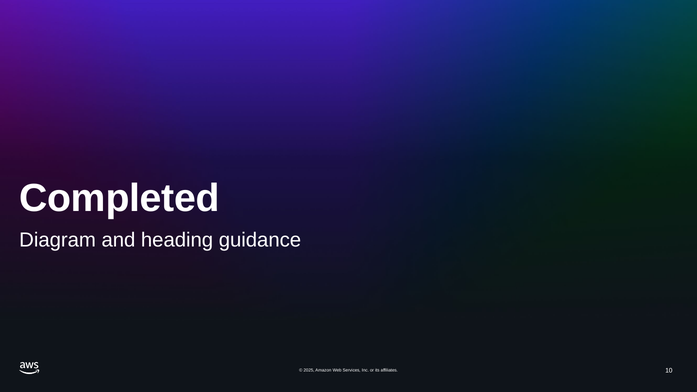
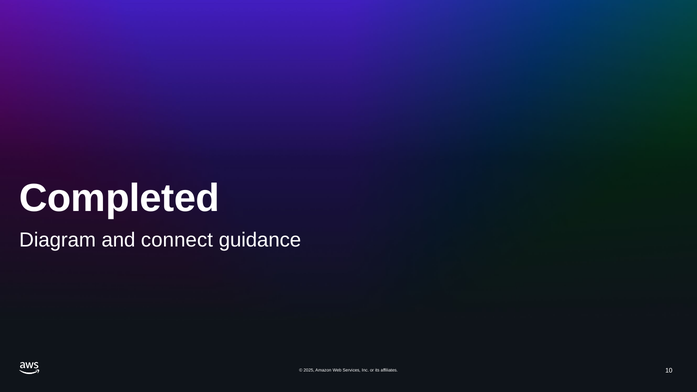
heading: heading -> connect (177, 240)
